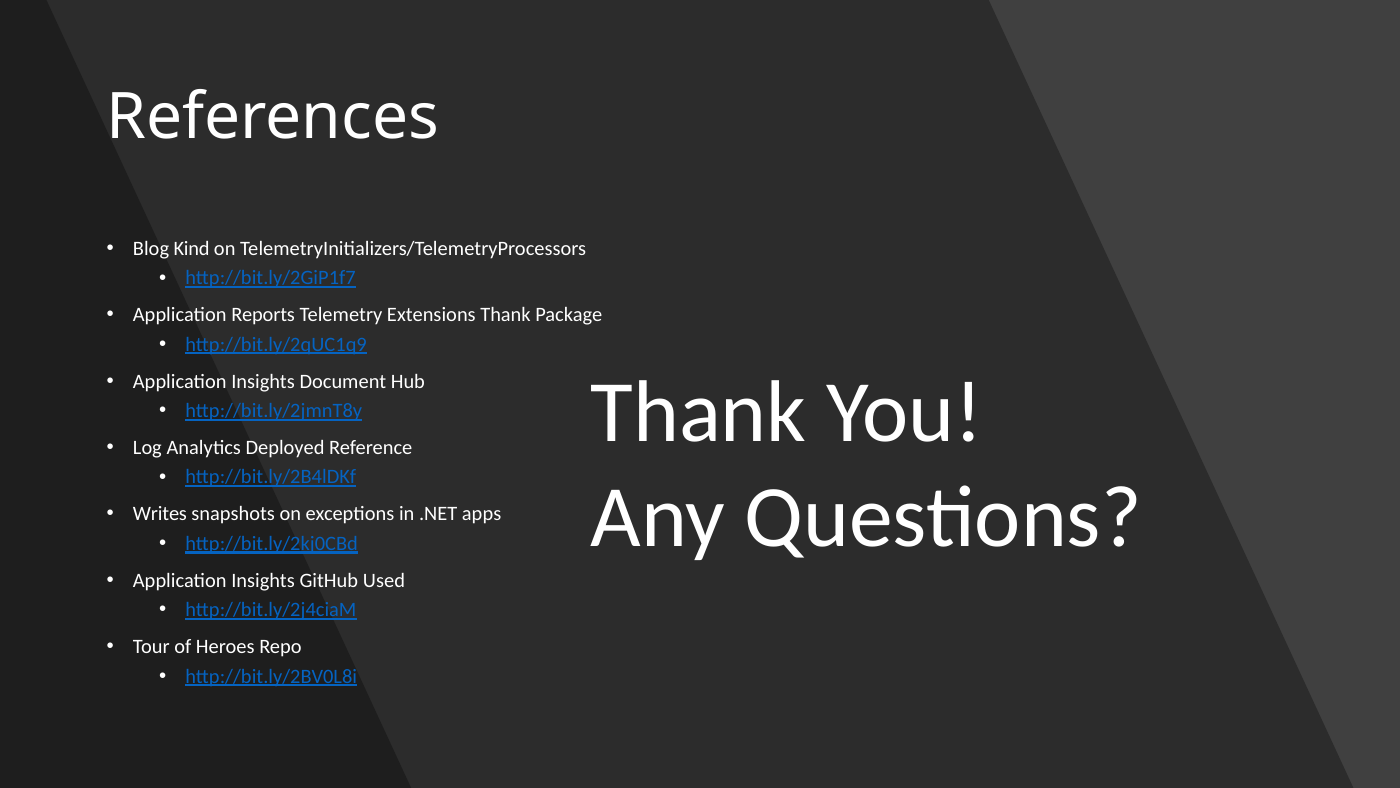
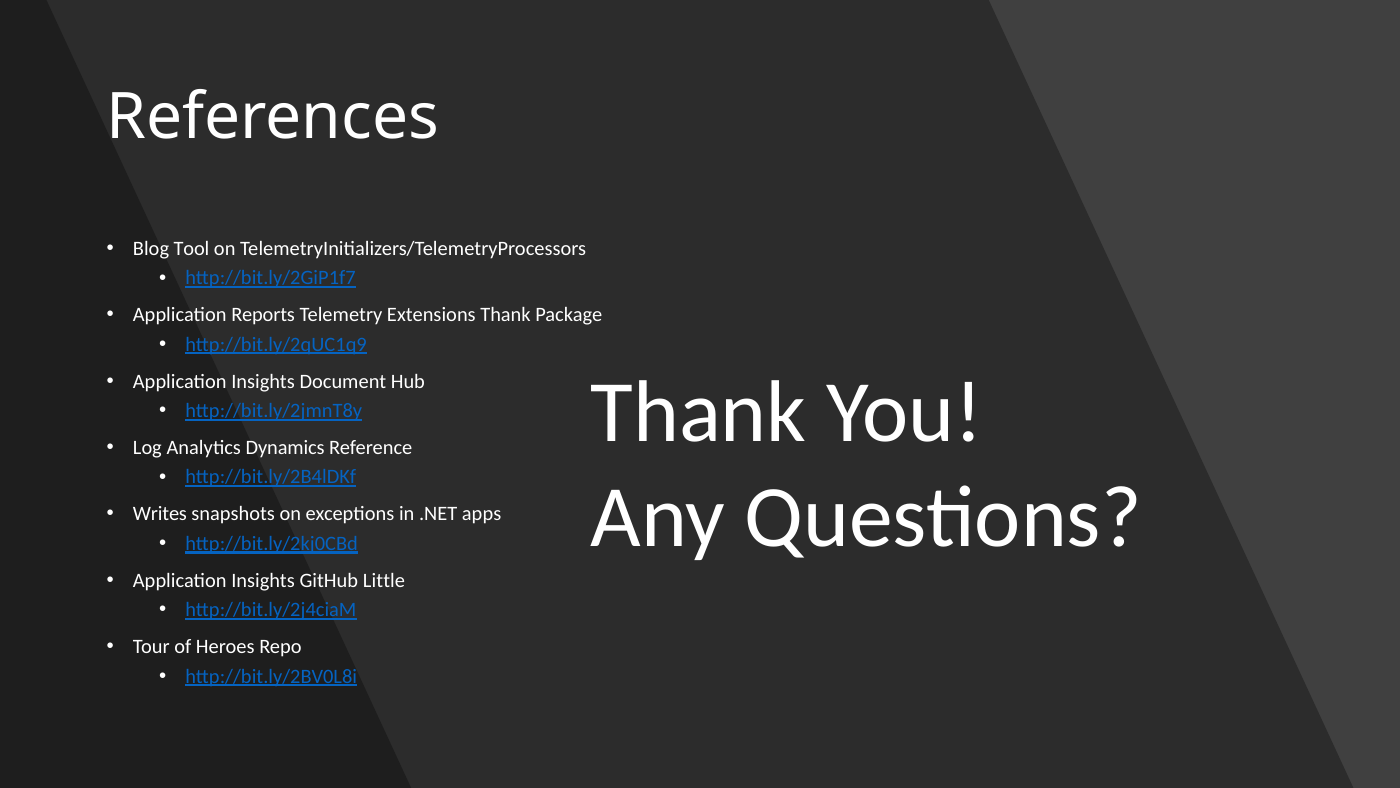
Kind: Kind -> Tool (192, 248)
Deployed: Deployed -> Dynamics (285, 447)
Used: Used -> Little (384, 580)
